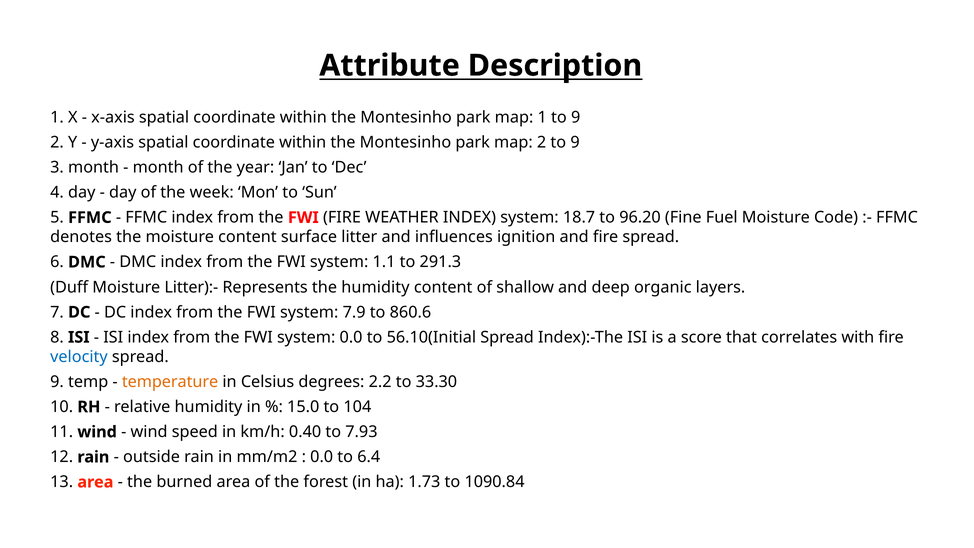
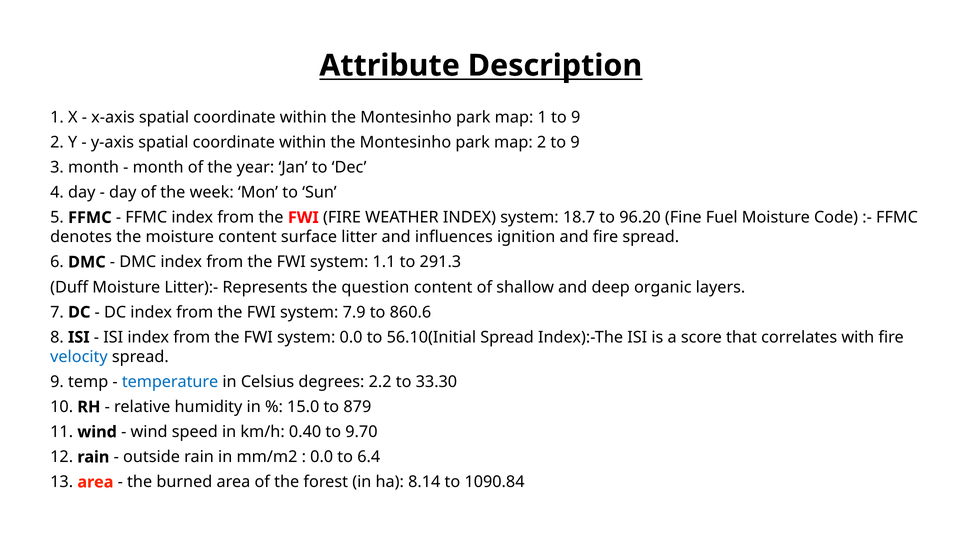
the humidity: humidity -> question (375, 287)
temperature colour: orange -> blue (170, 382)
104: 104 -> 879 (357, 407)
7.93: 7.93 -> 9.70 (361, 432)
1.73: 1.73 -> 8.14 (424, 482)
